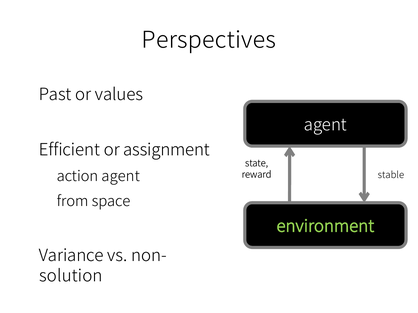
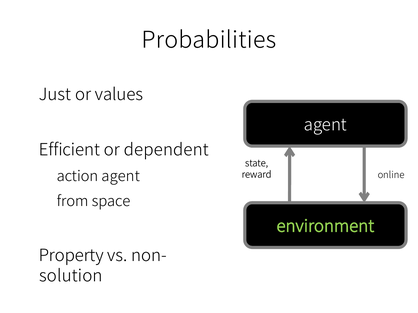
Perspectives: Perspectives -> Probabilities (209, 40)
Past: Past -> Just (55, 95)
assignment: assignment -> dependent (166, 150)
stable: stable -> online (391, 175)
Variance: Variance -> Property (71, 256)
